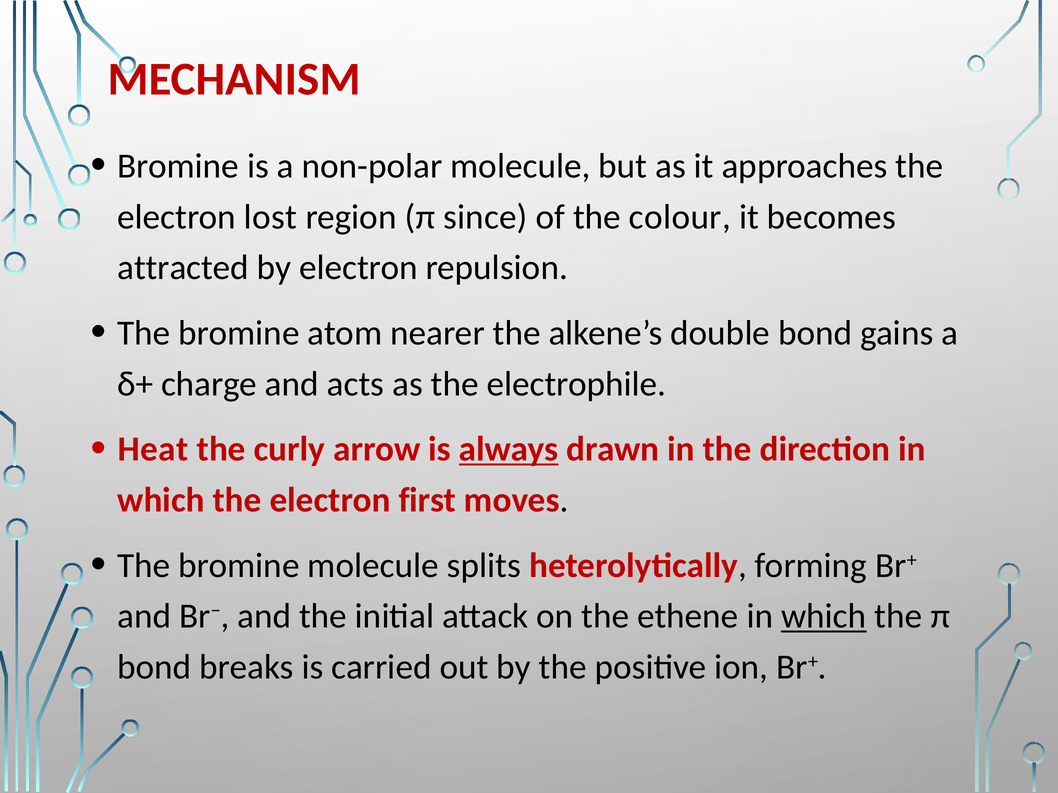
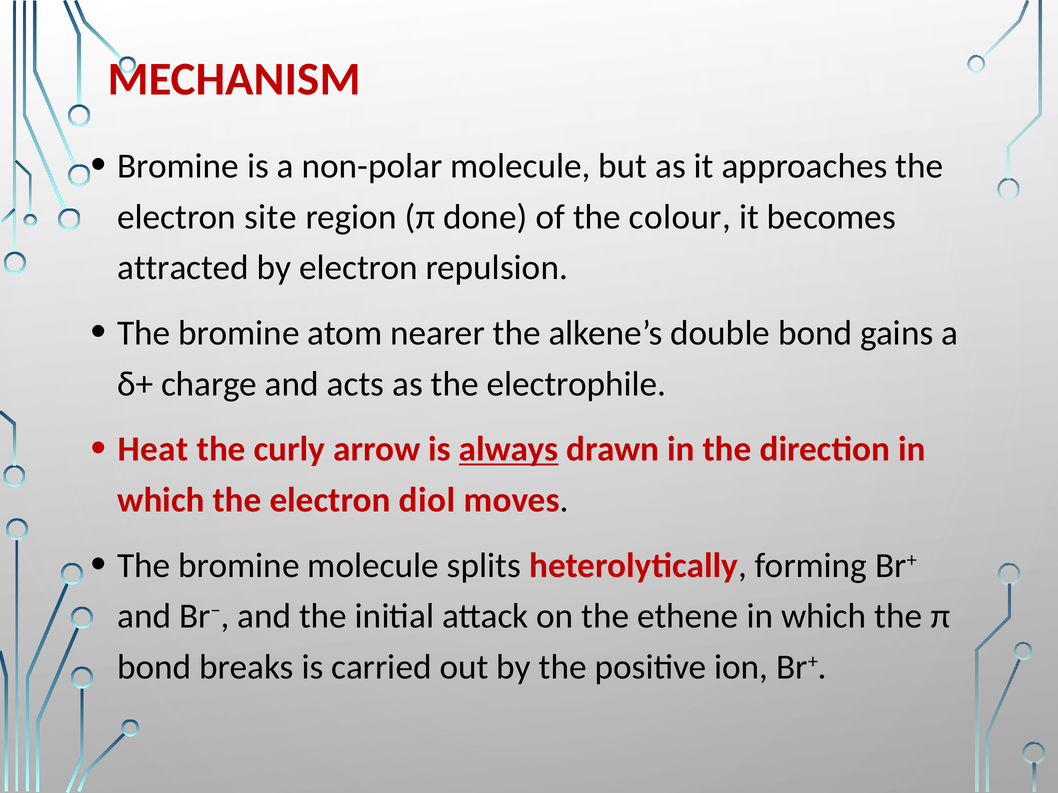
lost: lost -> site (270, 217)
since: since -> done (485, 217)
first: first -> diol (427, 500)
which underline: present -> none (824, 617)
